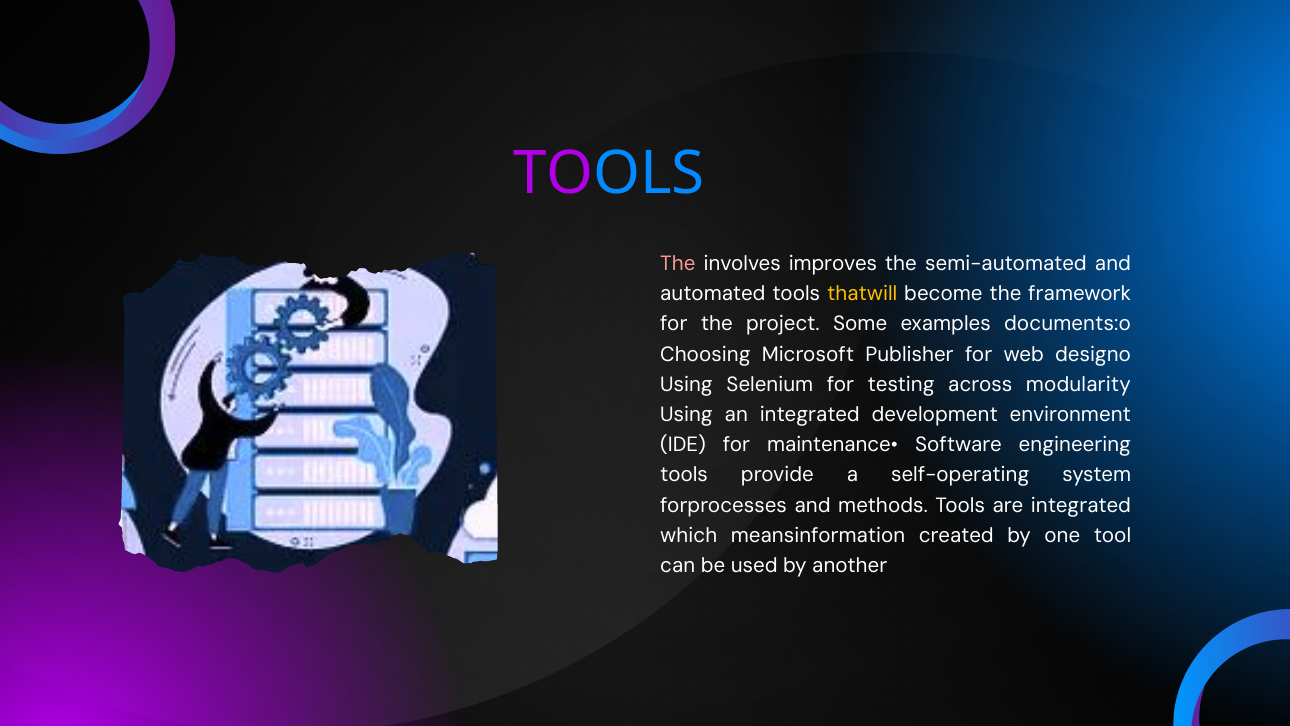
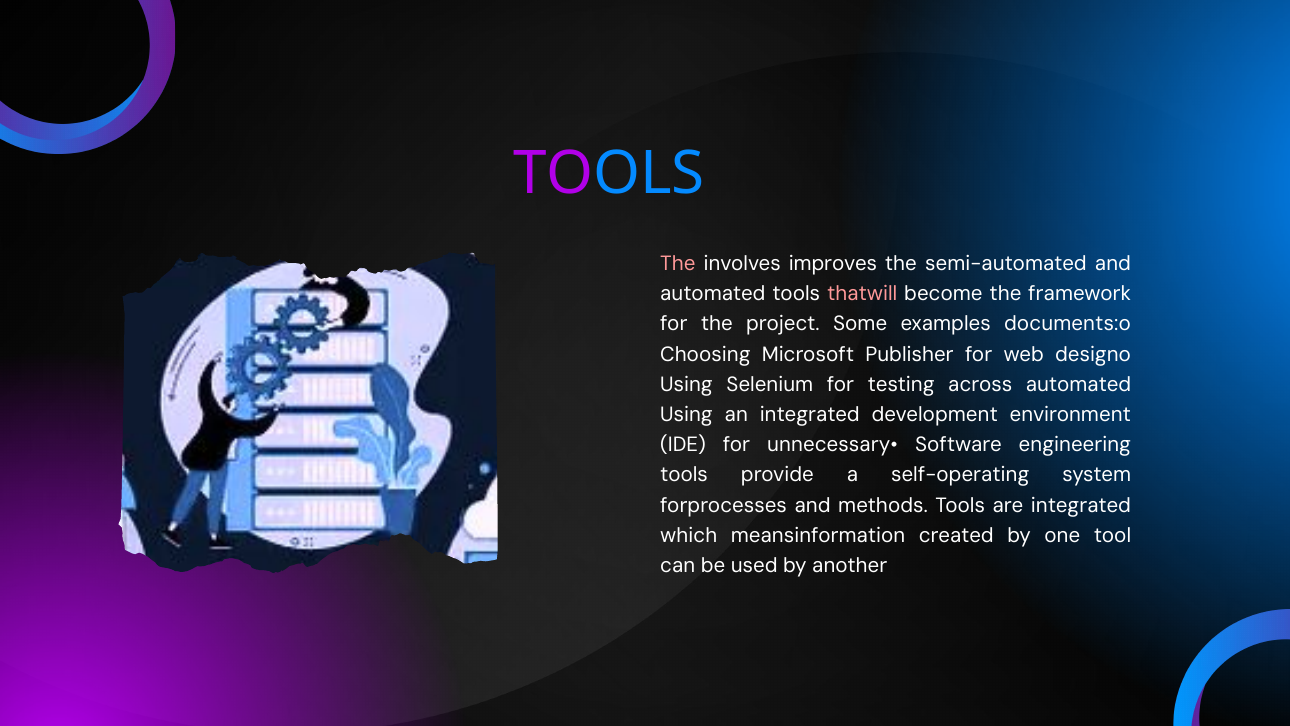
thatwill colour: yellow -> pink (862, 294)
across modularity: modularity -> automated (1079, 384)
maintenance•: maintenance• -> unnecessary• (833, 445)
